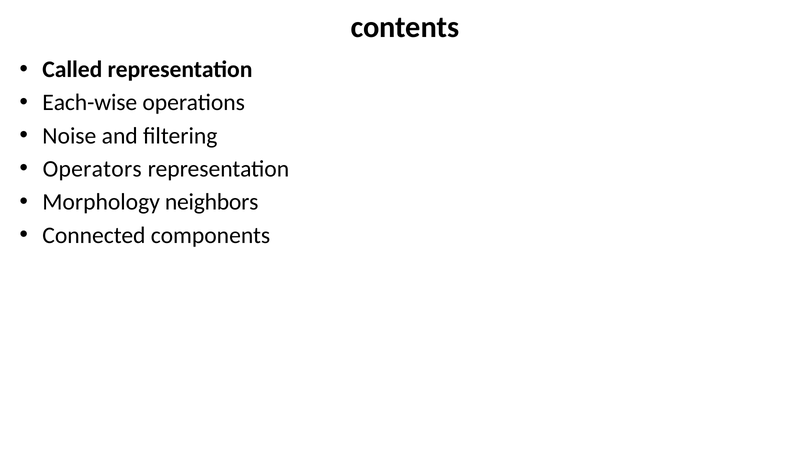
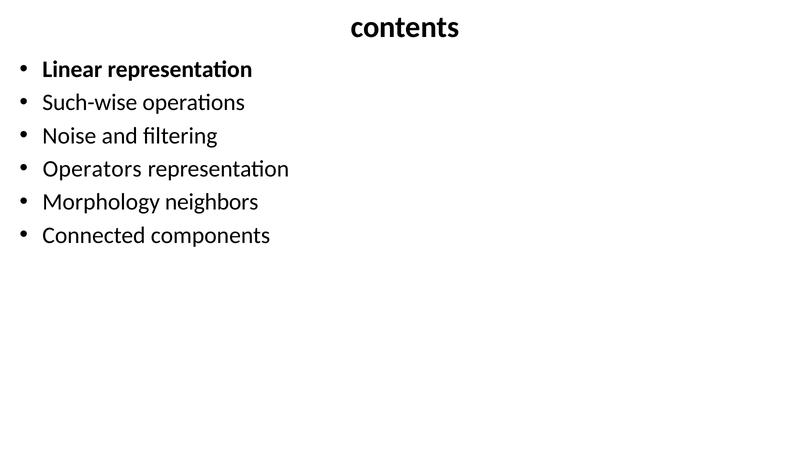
Called: Called -> Linear (72, 70)
Each-wise: Each-wise -> Such-wise (90, 103)
